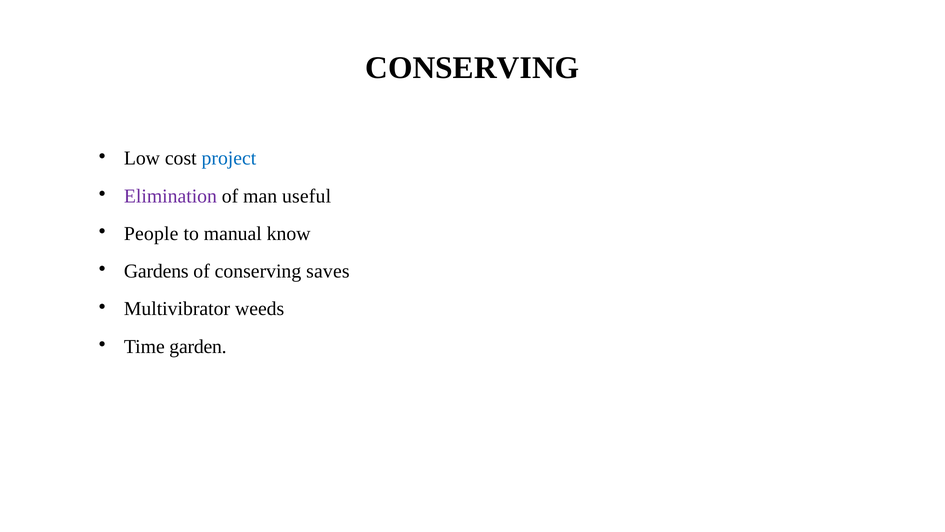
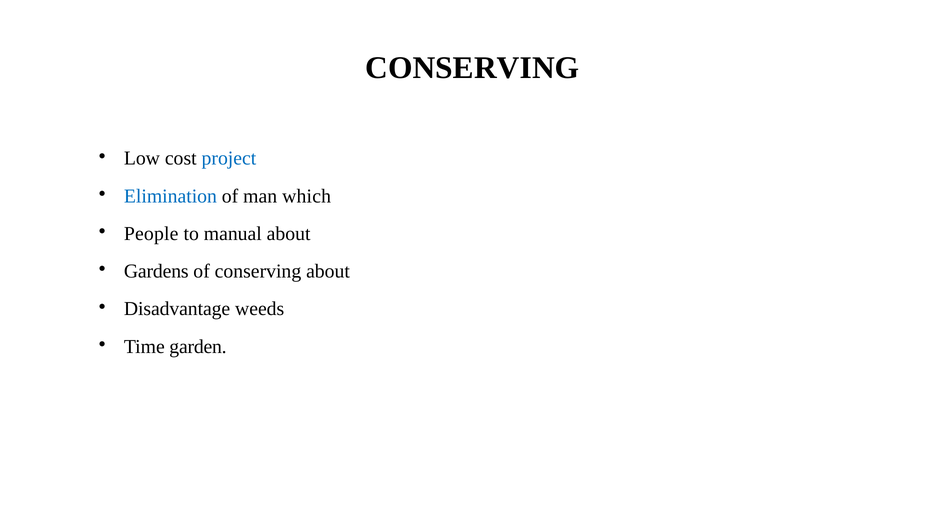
Elimination colour: purple -> blue (170, 196)
useful: useful -> which (307, 196)
manual know: know -> about (289, 233)
conserving saves: saves -> about (328, 271)
Multivibrator: Multivibrator -> Disadvantage (177, 309)
